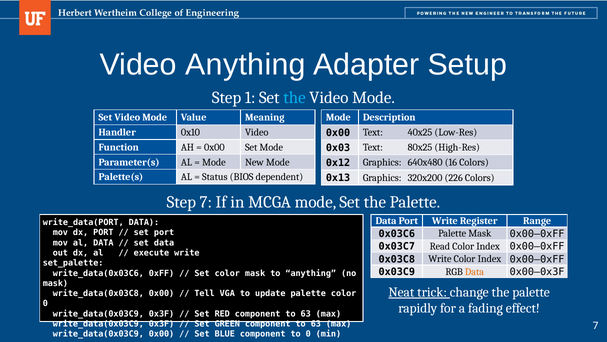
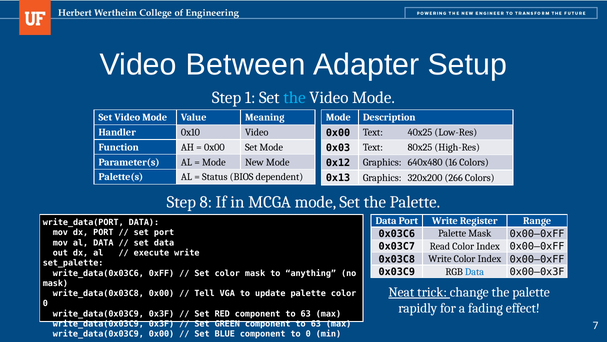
Video Anything: Anything -> Between (246, 65)
226: 226 -> 266 (454, 177)
Step 7: 7 -> 8 (206, 202)
Data colour: orange -> blue (475, 271)
